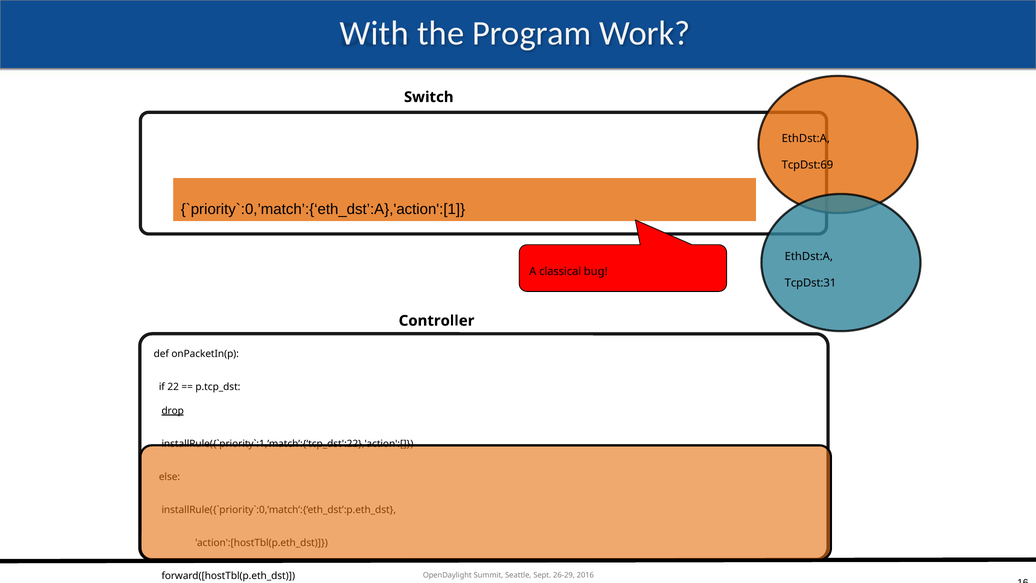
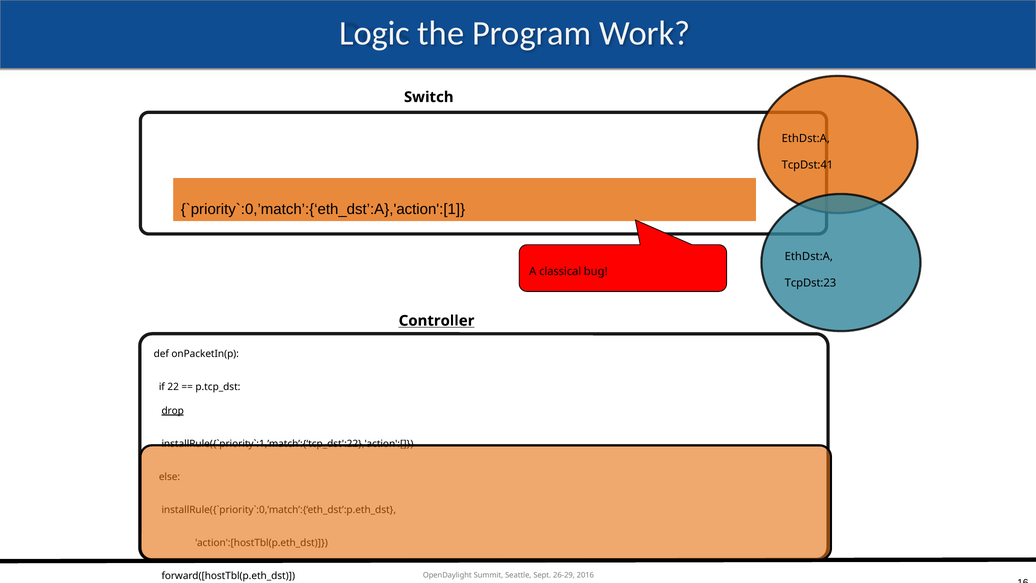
With: With -> Logic (375, 33)
TcpDst:69: TcpDst:69 -> TcpDst:41 (807, 165)
TcpDst:31: TcpDst:31 -> TcpDst:23 (810, 283)
Controller underline: none -> present (437, 321)
